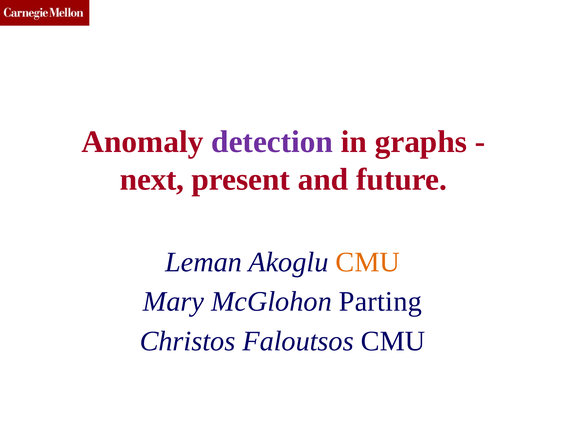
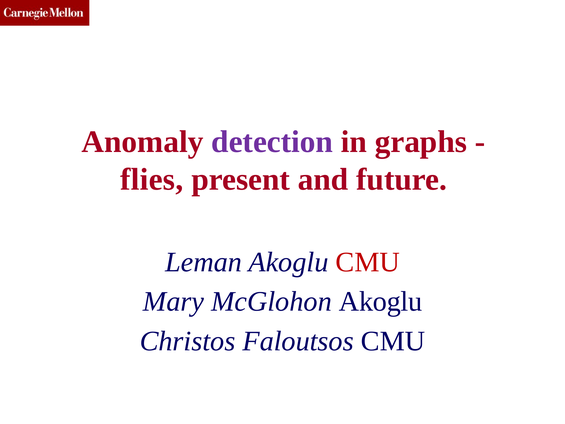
next: next -> flies (152, 179)
CMU colour: orange -> red (368, 262)
McGlohon Parting: Parting -> Akoglu (381, 301)
